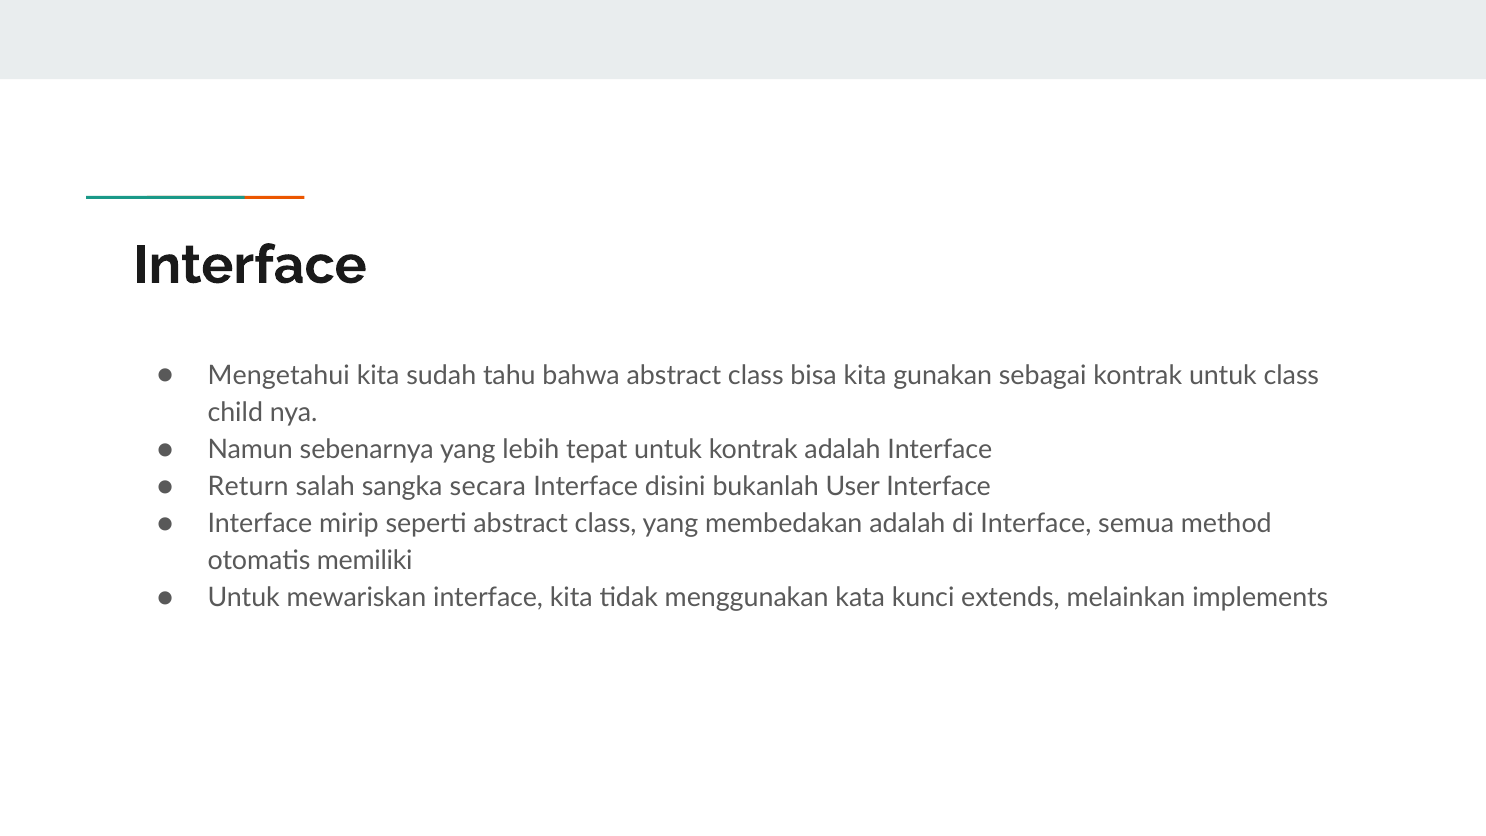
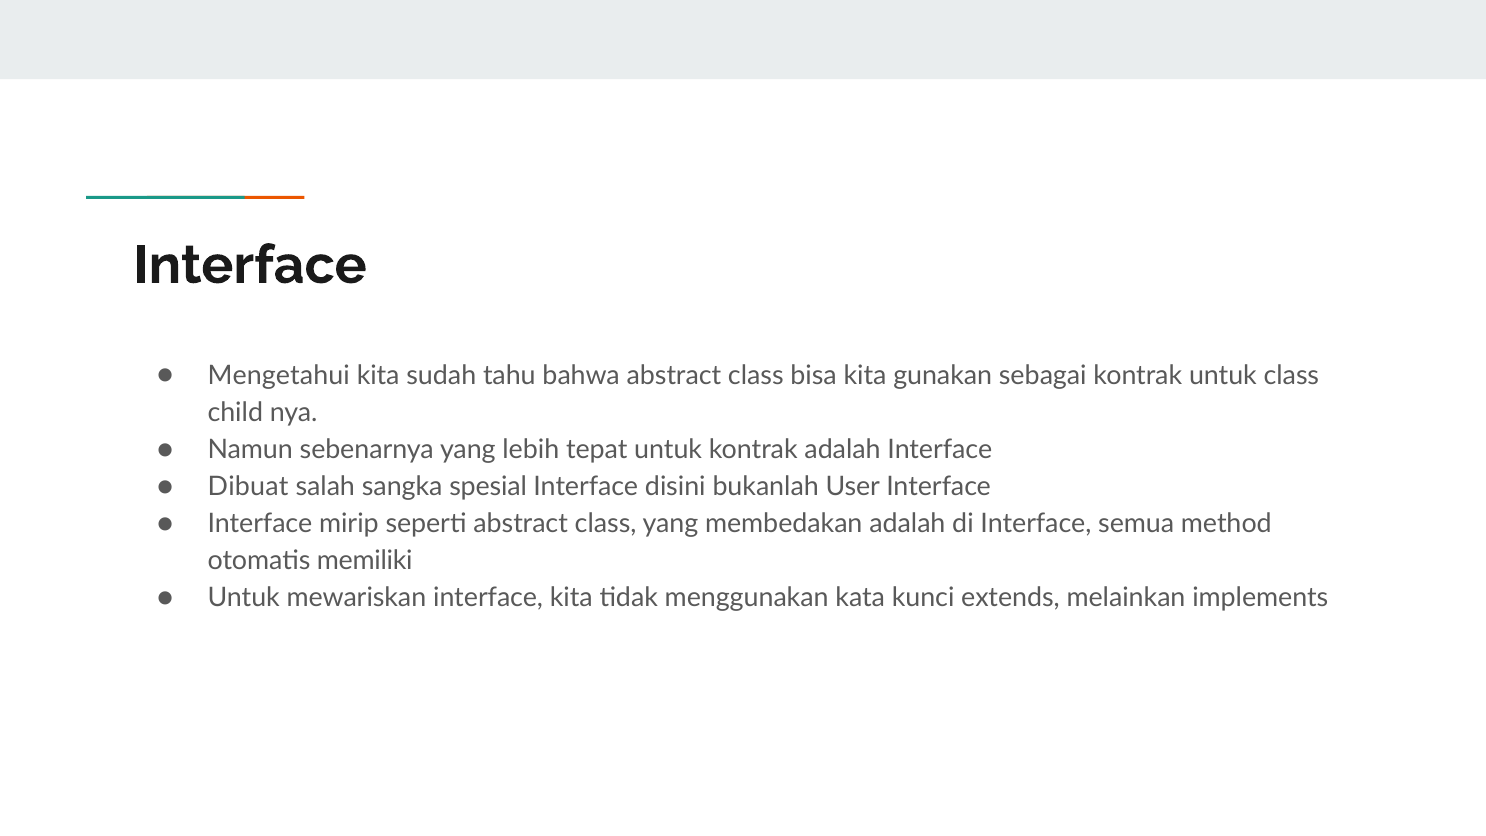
Return: Return -> Dibuat (248, 487)
secara: secara -> spesial (488, 487)
